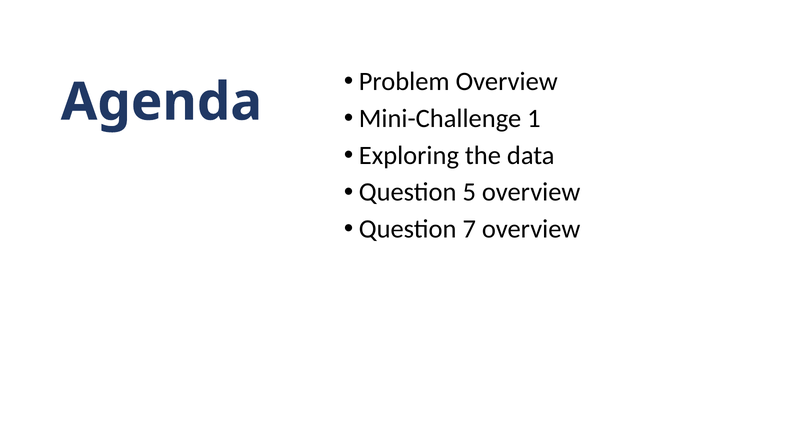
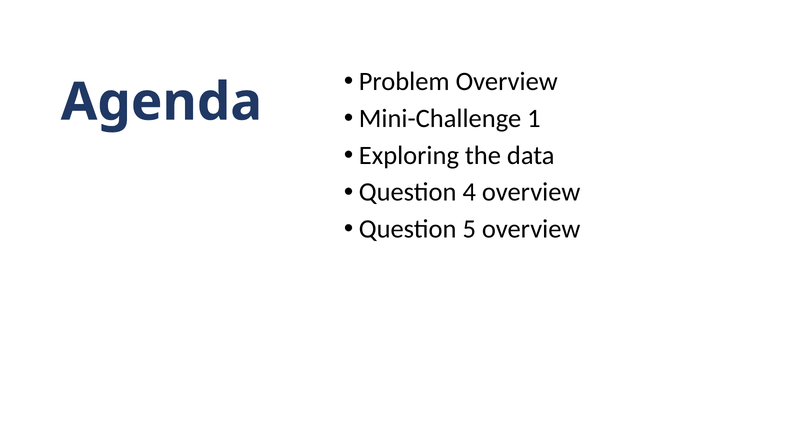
5: 5 -> 4 (469, 192)
7: 7 -> 5 (469, 229)
